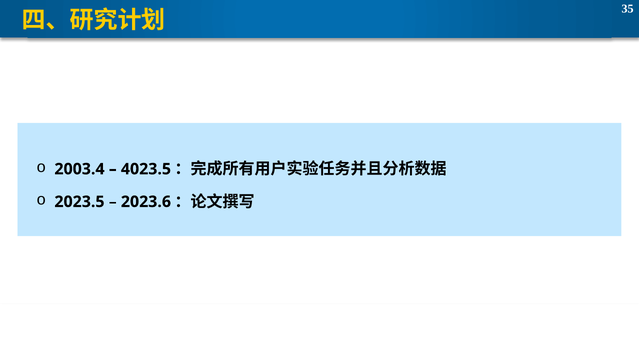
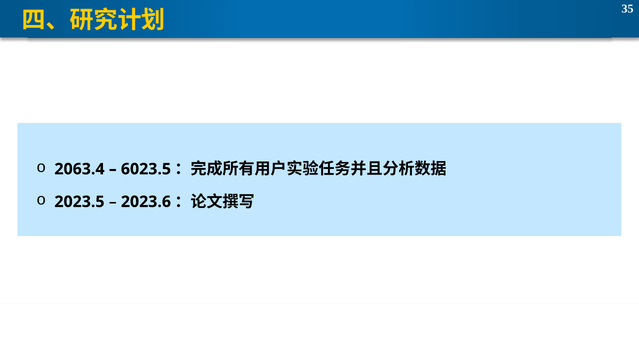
2003.4: 2003.4 -> 2063.4 (79, 169)
4023.5: 4023.5 -> 6023.5 (146, 169)
